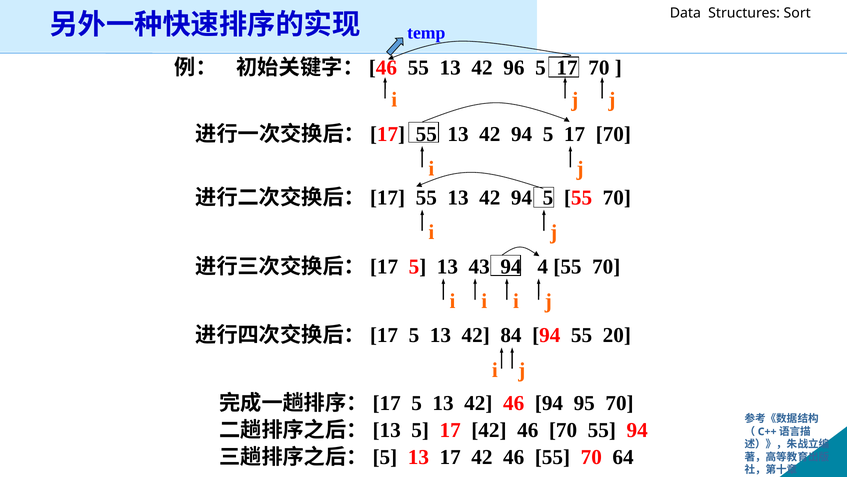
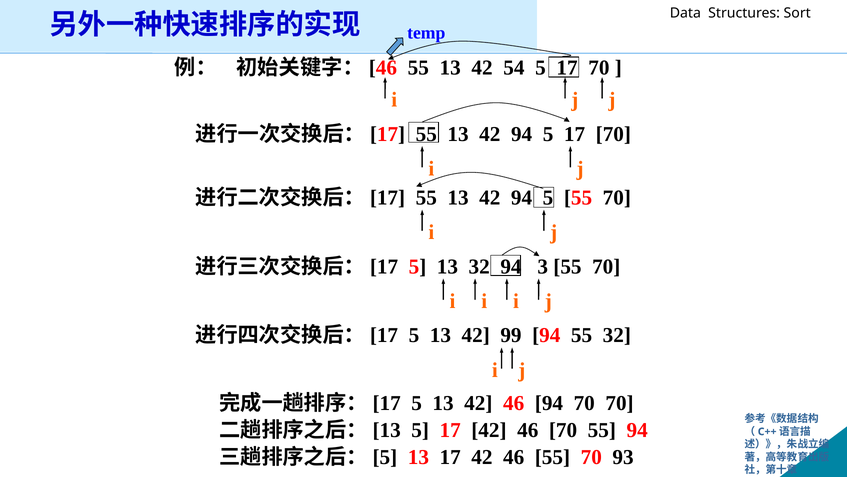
96: 96 -> 54 (514, 68)
13 43: 43 -> 32 (479, 266)
4: 4 -> 3 (543, 266)
84: 84 -> 99 (511, 335)
55 20: 20 -> 32 (617, 335)
94 95: 95 -> 70 (584, 403)
64: 64 -> 93 (623, 457)
